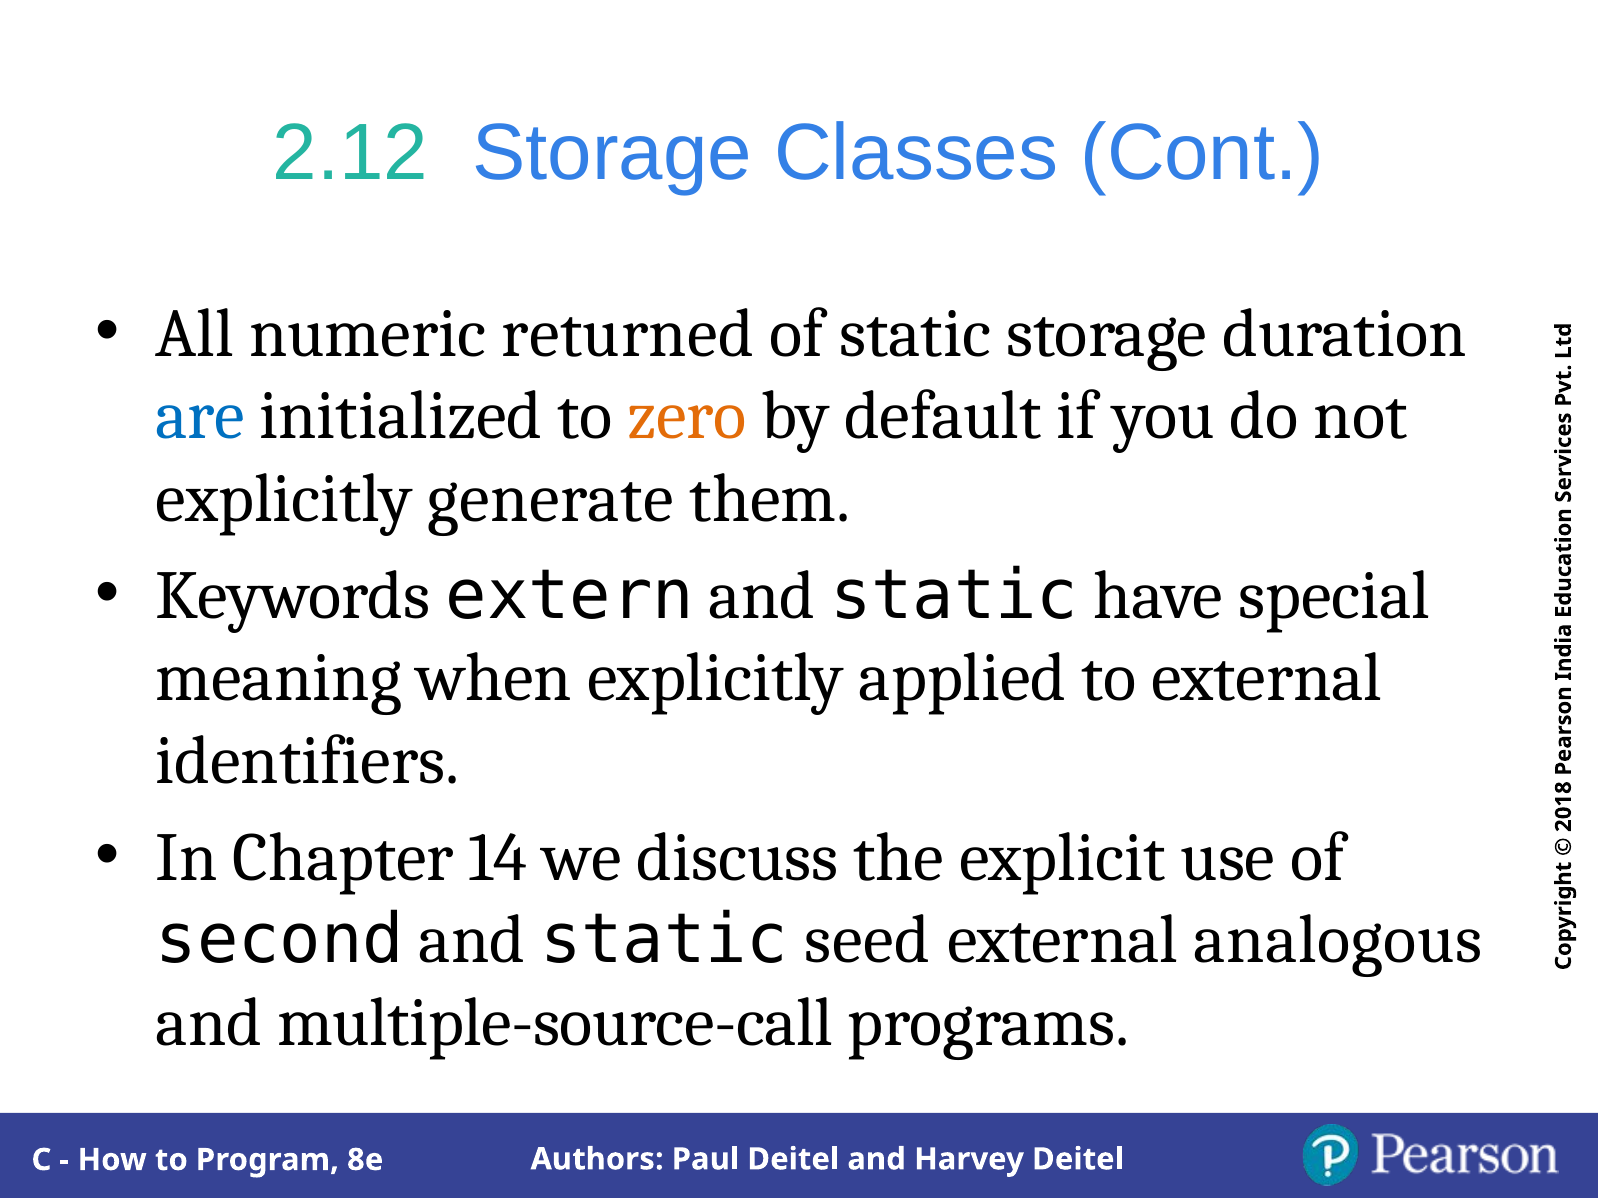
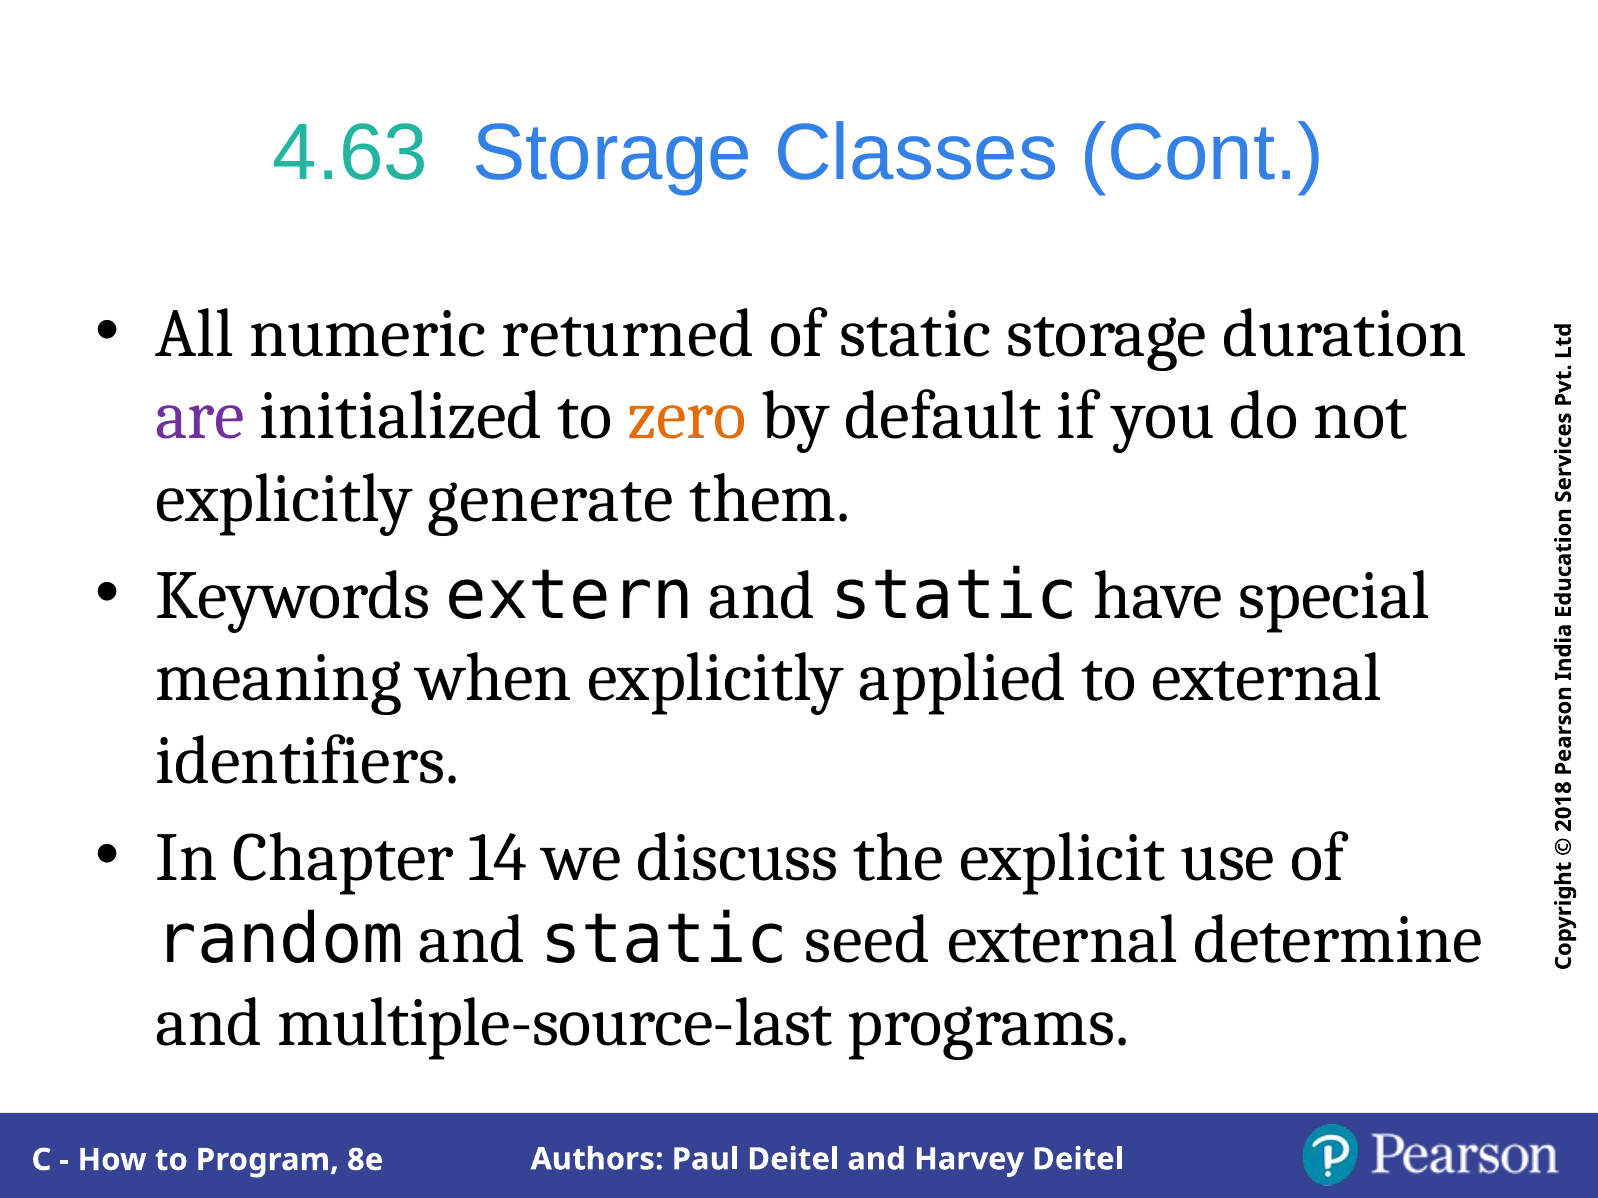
2.12: 2.12 -> 4.63 (351, 153)
are colour: blue -> purple (200, 416)
second: second -> random (280, 940)
analogous: analogous -> determine (1338, 940)
multiple-source-call: multiple-source-call -> multiple-source-last (555, 1023)
